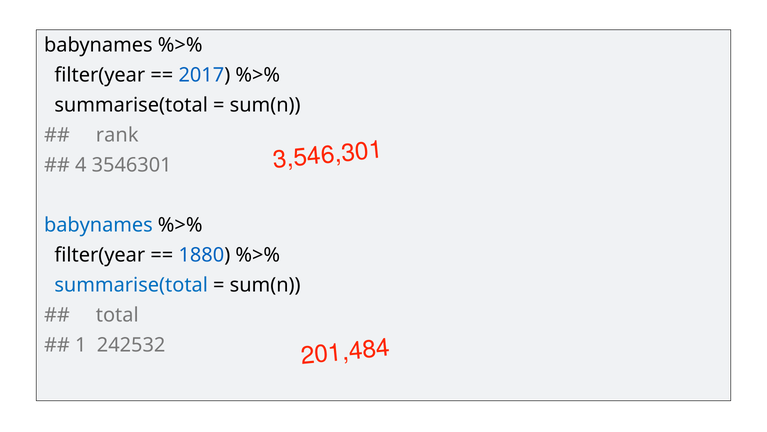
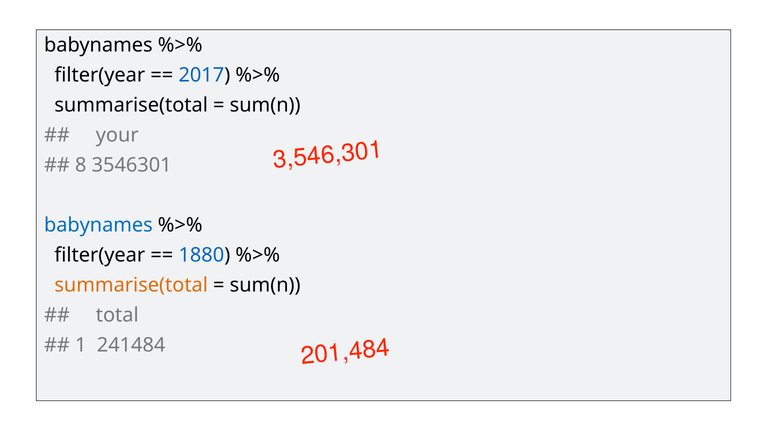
rank: rank -> your (117, 135)
4: 4 -> 8 (81, 165)
summarise(total colour: blue -> orange (131, 285)
242532: 242532 -> 241484 (131, 345)
